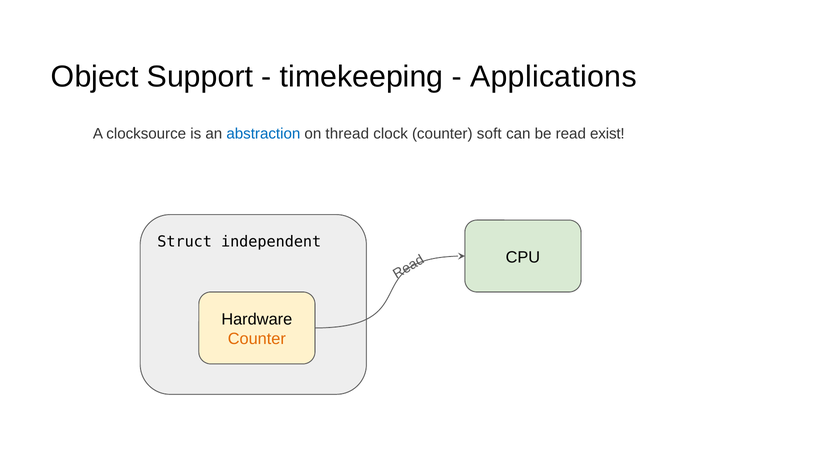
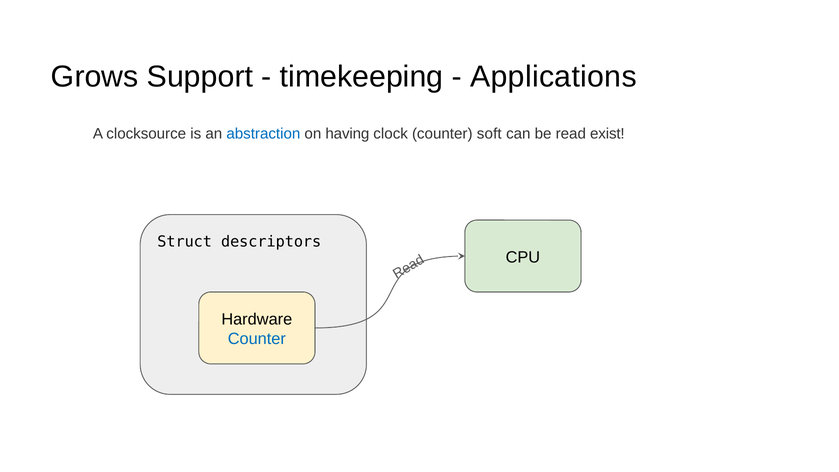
Object: Object -> Grows (95, 77)
thread: thread -> having (347, 134)
independent: independent -> descriptors (271, 242)
Counter colour: orange -> blue (257, 339)
